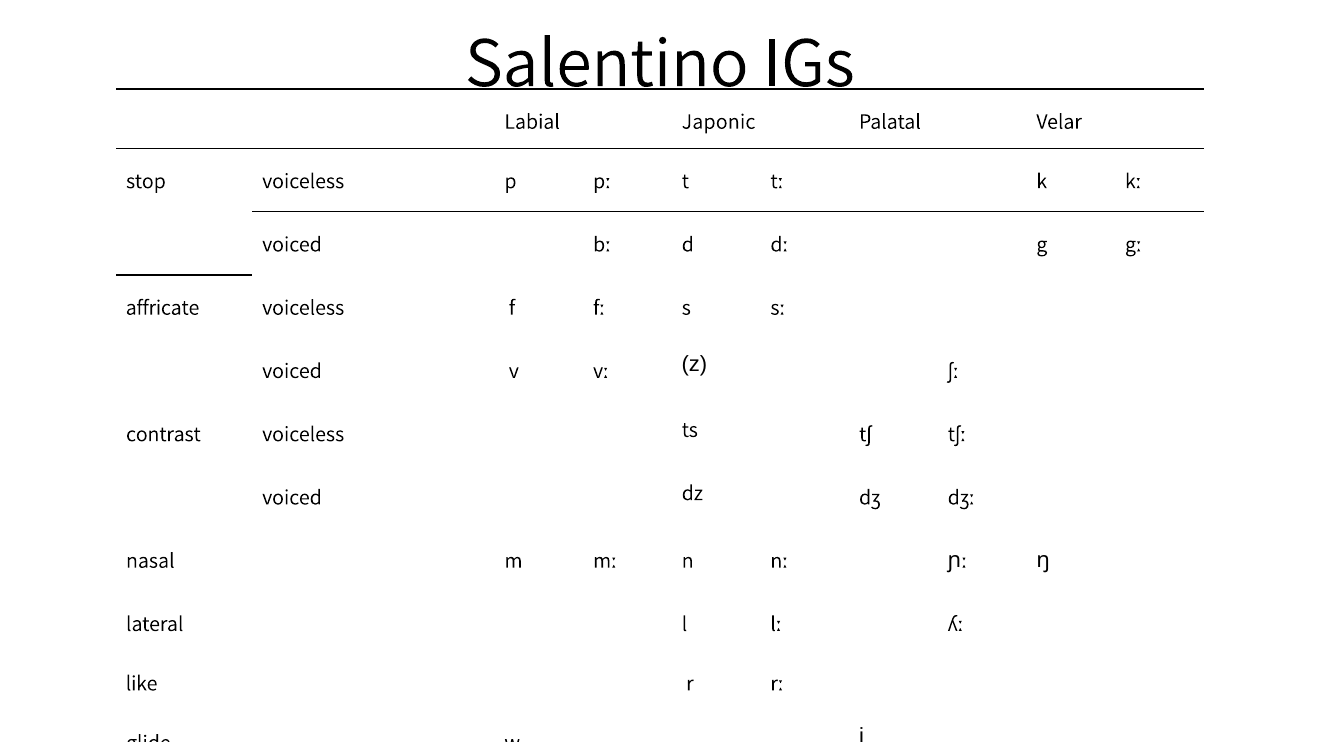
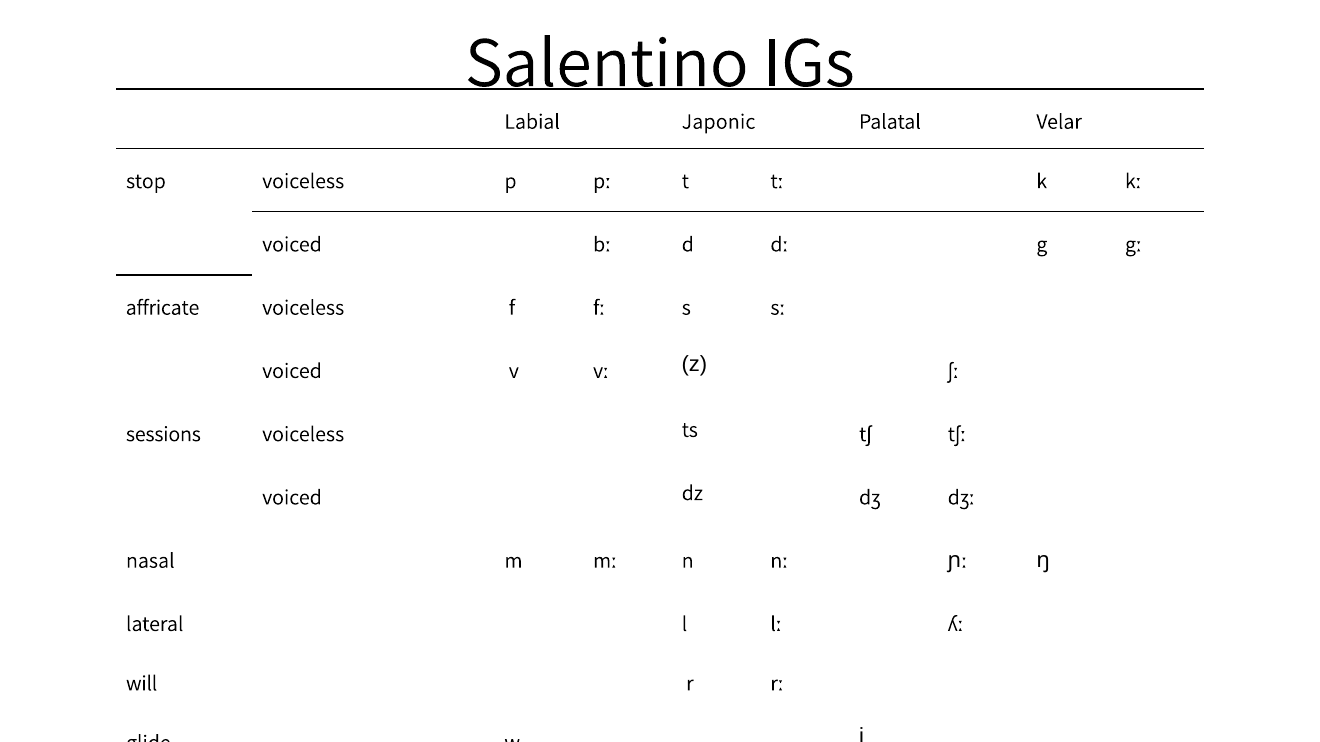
contrast: contrast -> sessions (163, 434)
like: like -> will (142, 684)
